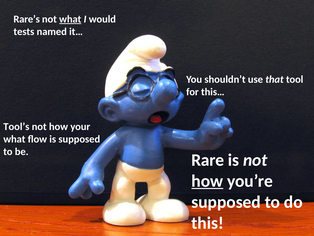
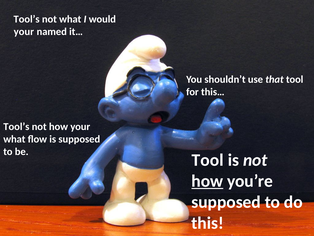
Rare’s: Rare’s -> Tool’s (27, 19)
what underline: present -> none (70, 19)
tests: tests -> your (24, 32)
Rare: Rare -> Tool (208, 160)
